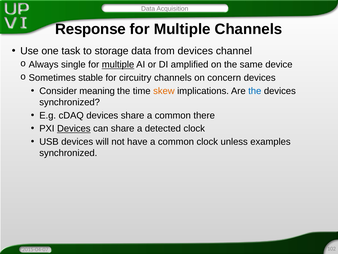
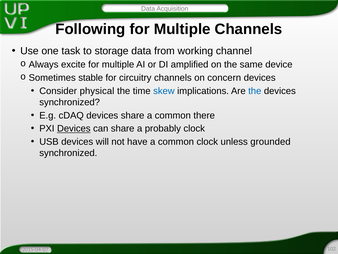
Response: Response -> Following (90, 29)
from devices: devices -> working (195, 51)
single: single -> excite (73, 64)
multiple underline: present -> none (118, 64)
meaning: meaning -> physical (97, 91)
skew colour: orange -> blue (164, 91)
detected: detected -> probably (163, 128)
examples: examples -> grounded (270, 142)
